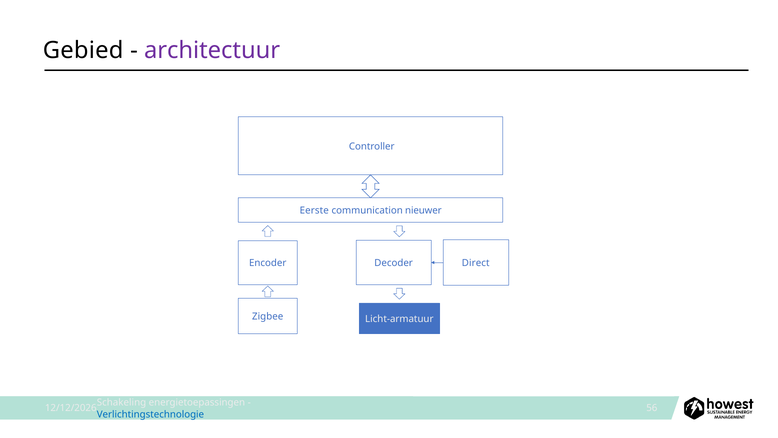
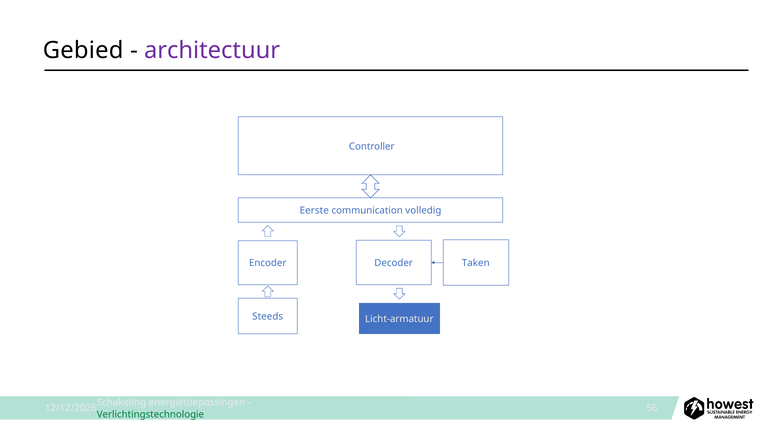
nieuwer: nieuwer -> volledig (423, 210)
Direct: Direct -> Taken (476, 263)
Zigbee: Zigbee -> Steeds (268, 316)
Verlichtingstechnologie colour: blue -> green (150, 414)
